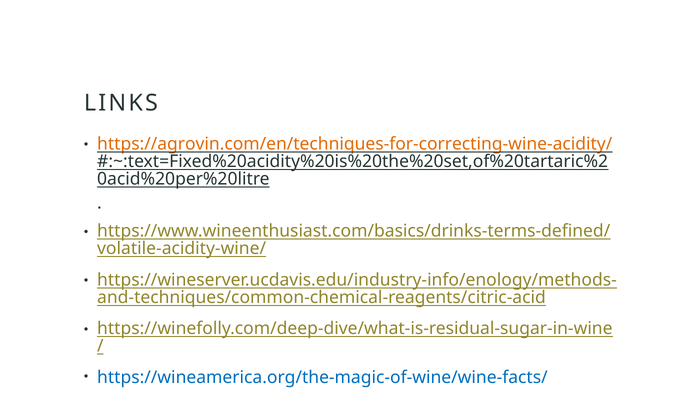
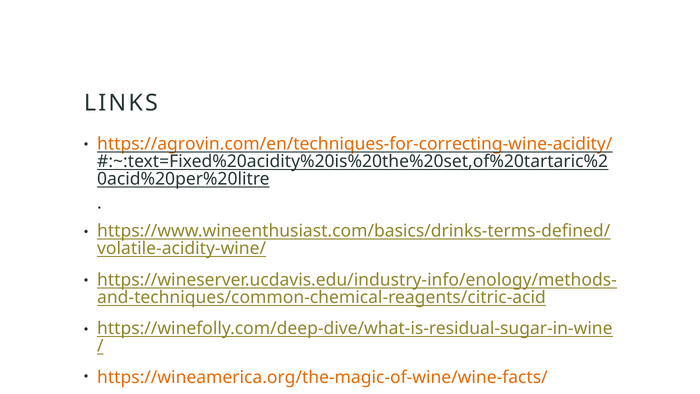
https://wineamerica.org/the-magic-of-wine/wine-facts/ colour: blue -> orange (322, 377)
